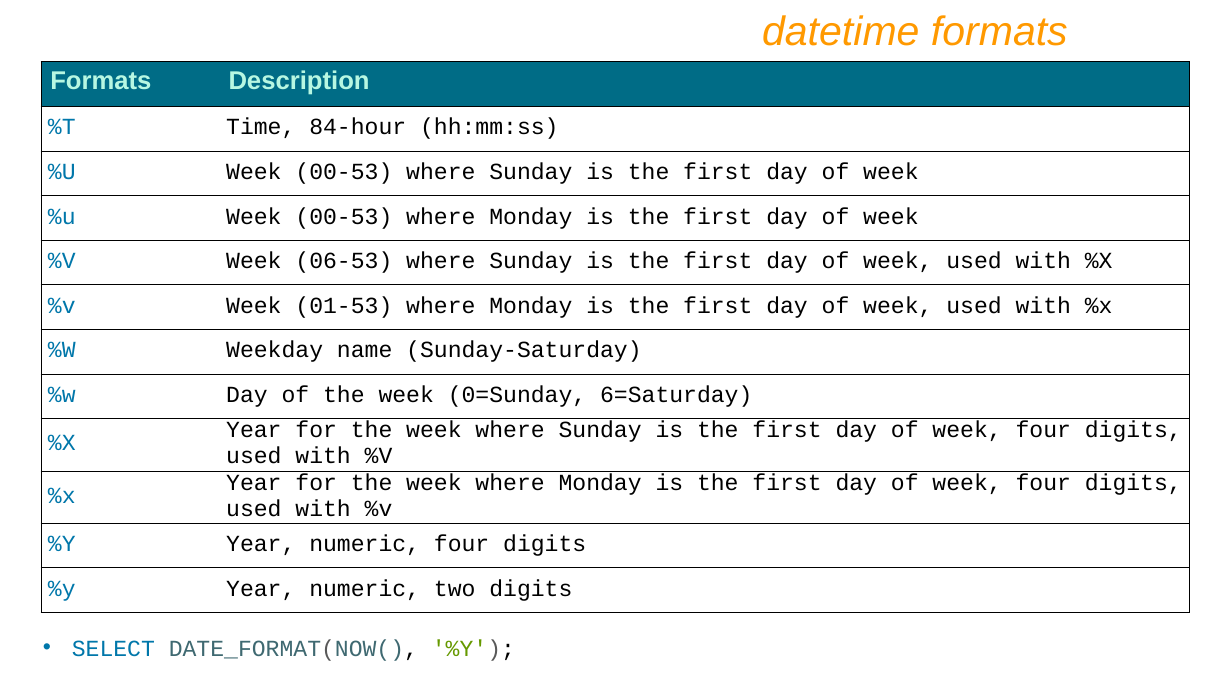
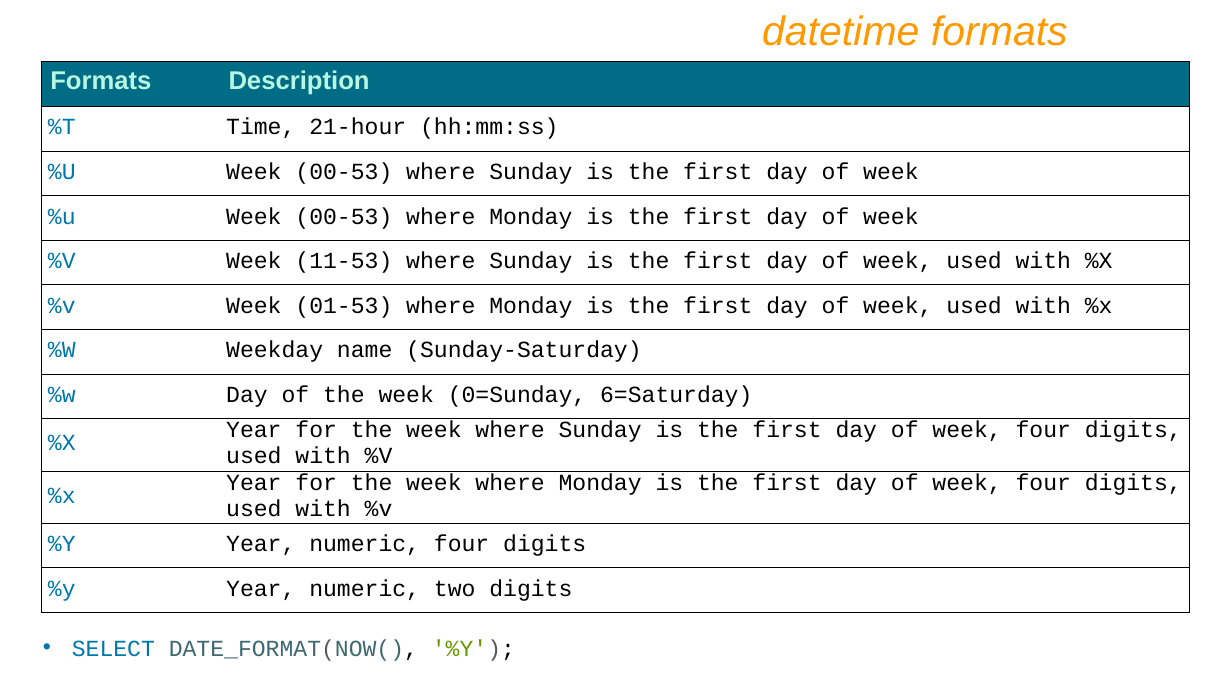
84-hour: 84-hour -> 21-hour (358, 127)
06-53: 06-53 -> 11-53 (344, 261)
